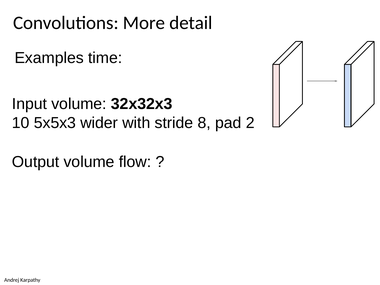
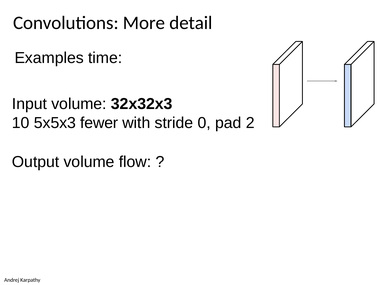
wider: wider -> fewer (99, 123)
8: 8 -> 0 (204, 123)
